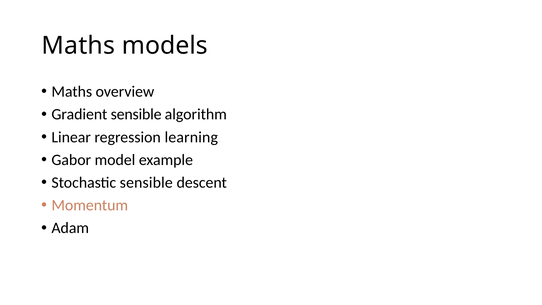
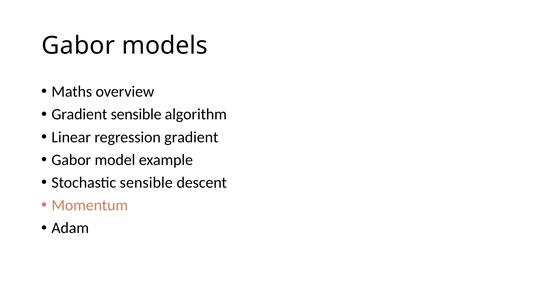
Maths: Maths -> Gabor (78, 46)
regression learning: learning -> gradient (191, 137)
